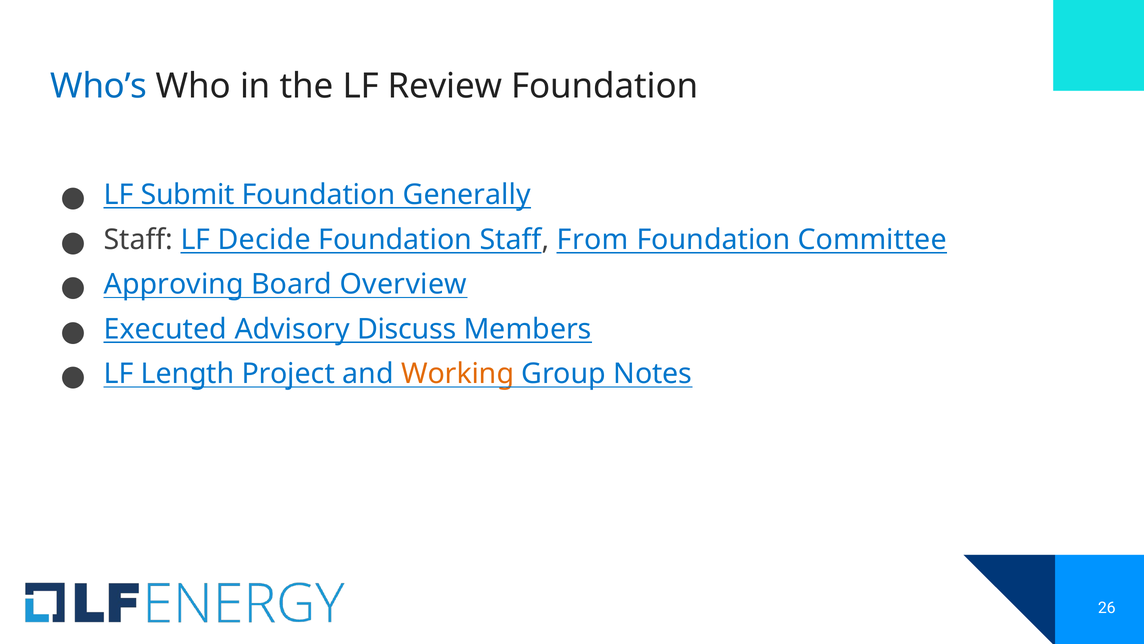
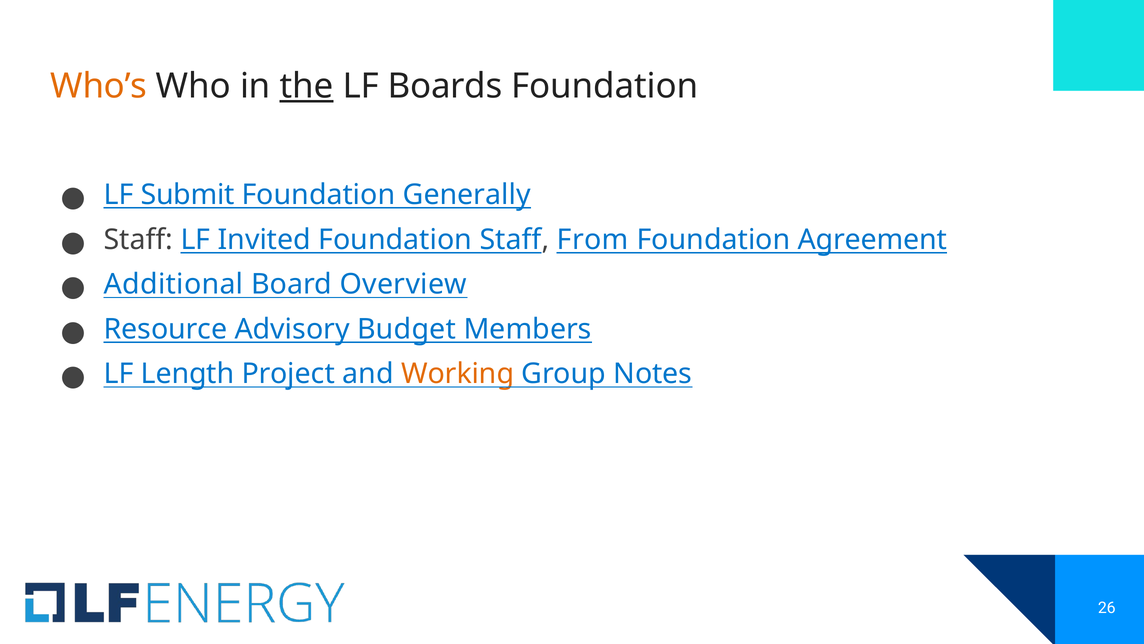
Who’s colour: blue -> orange (99, 86)
the underline: none -> present (307, 86)
Review: Review -> Boards (445, 86)
Decide: Decide -> Invited (264, 240)
Committee: Committee -> Agreement (872, 240)
Approving: Approving -> Additional (174, 284)
Executed: Executed -> Resource (165, 329)
Discuss: Discuss -> Budget (407, 329)
